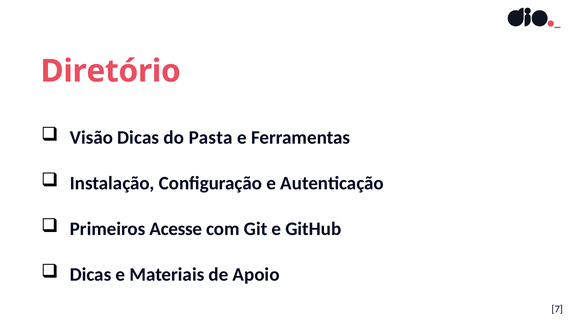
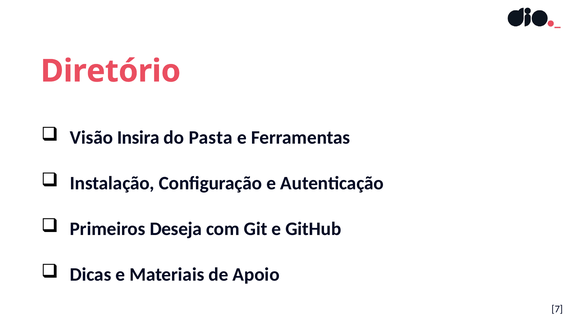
Visão Dicas: Dicas -> Insira (138, 138)
Acesse: Acesse -> Deseja (176, 229)
